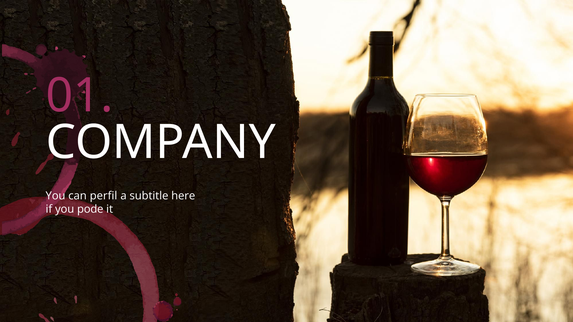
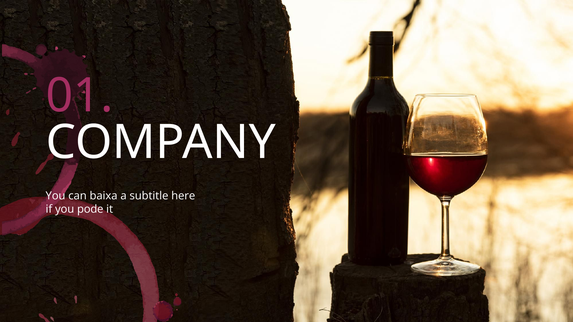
perfil: perfil -> baixa (104, 196)
